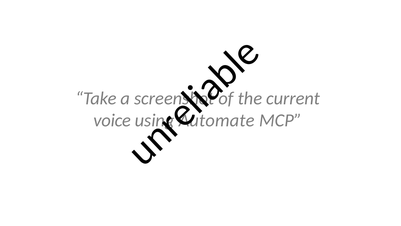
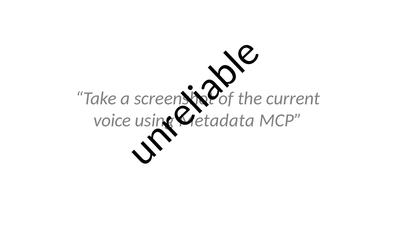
Automate: Automate -> Metadata (217, 120)
